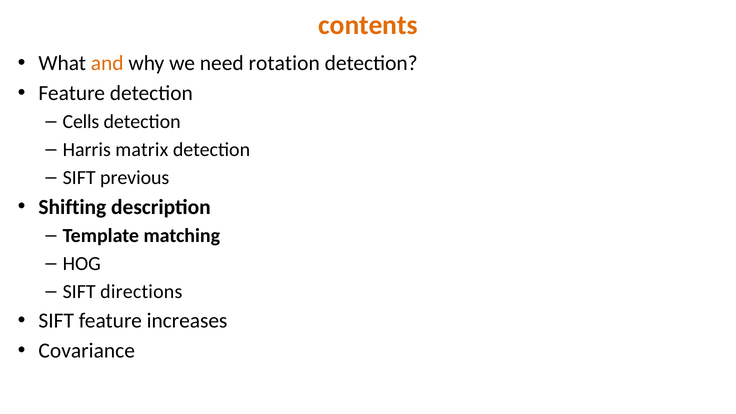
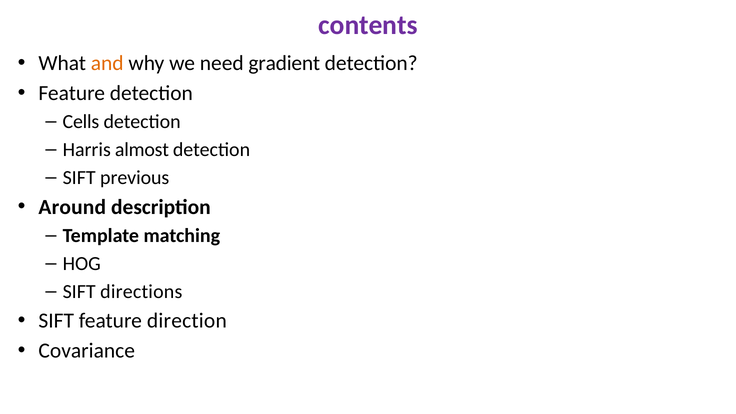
contents colour: orange -> purple (368, 25)
rotation: rotation -> gradient (284, 63)
matrix: matrix -> almost (142, 150)
Shifting: Shifting -> Around (72, 207)
increases: increases -> direction (187, 321)
